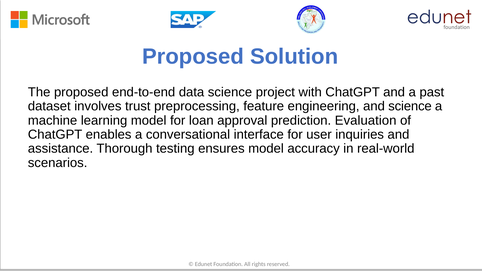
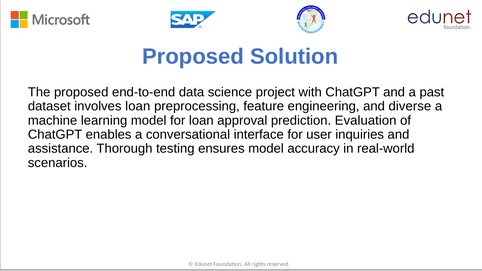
involves trust: trust -> loan (138, 106)
and science: science -> diverse (410, 106)
